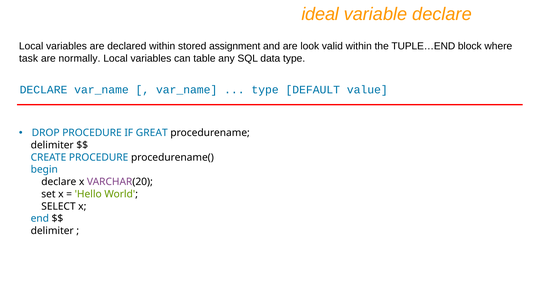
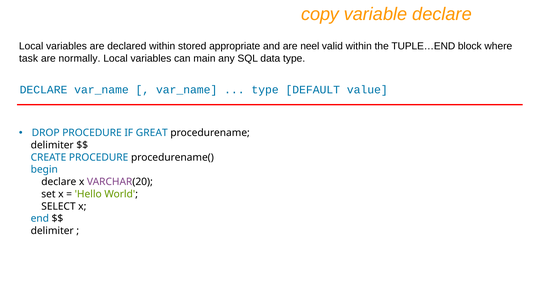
ideal: ideal -> copy (320, 14)
assignment: assignment -> appropriate (235, 46)
look: look -> neel (310, 46)
table: table -> main (204, 58)
